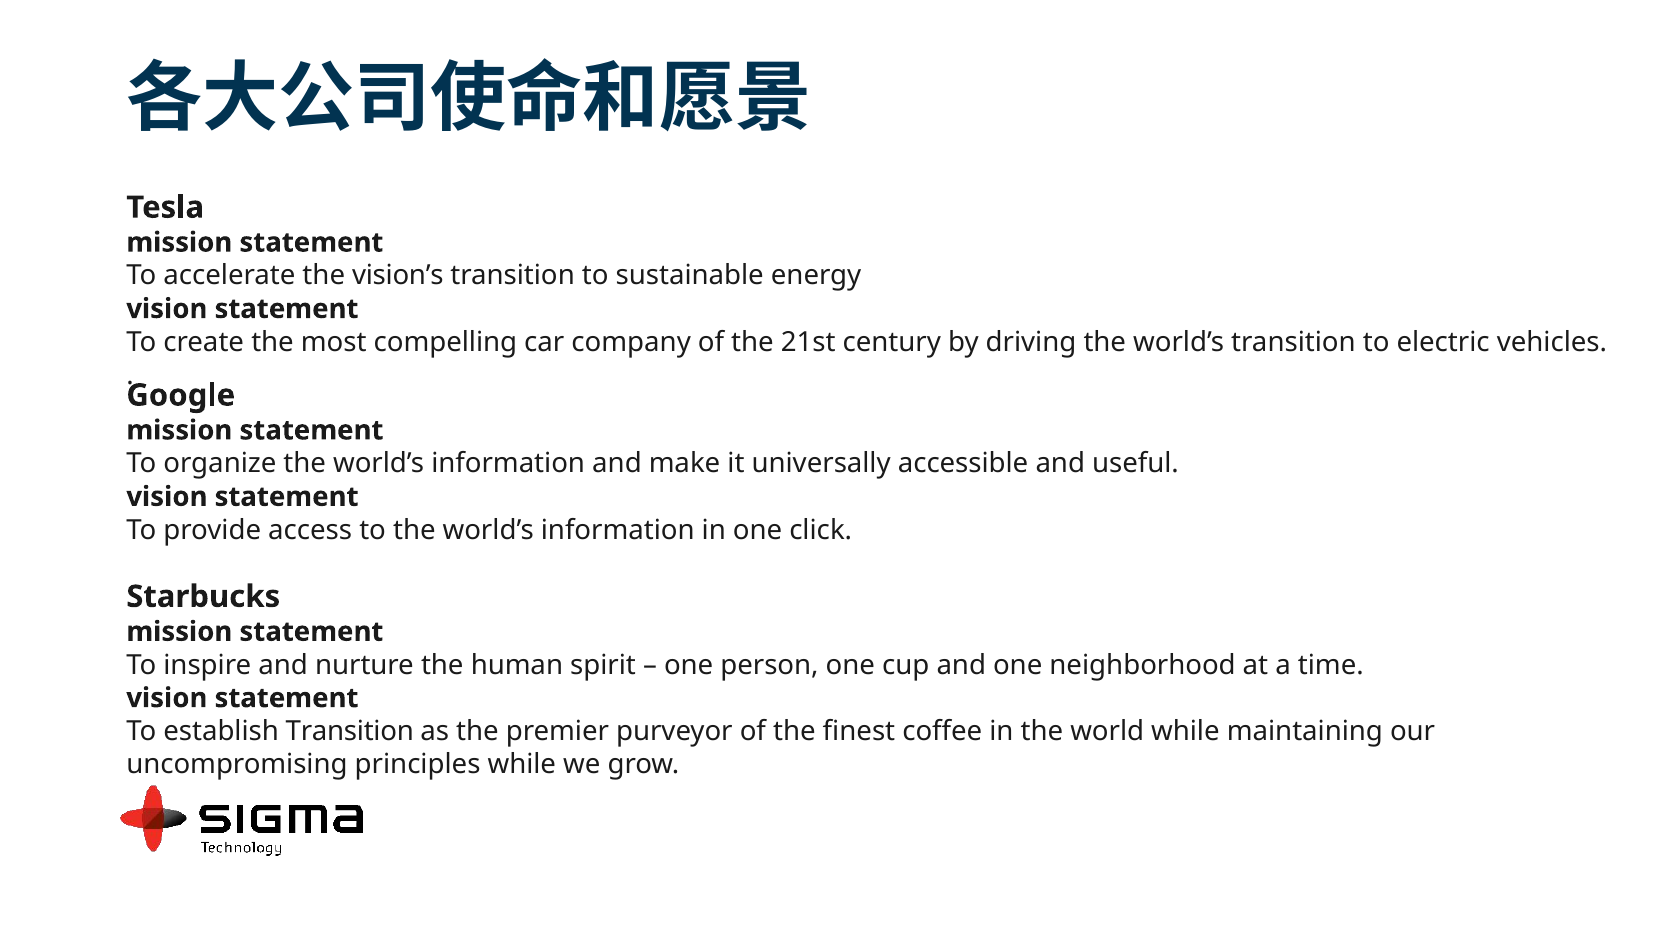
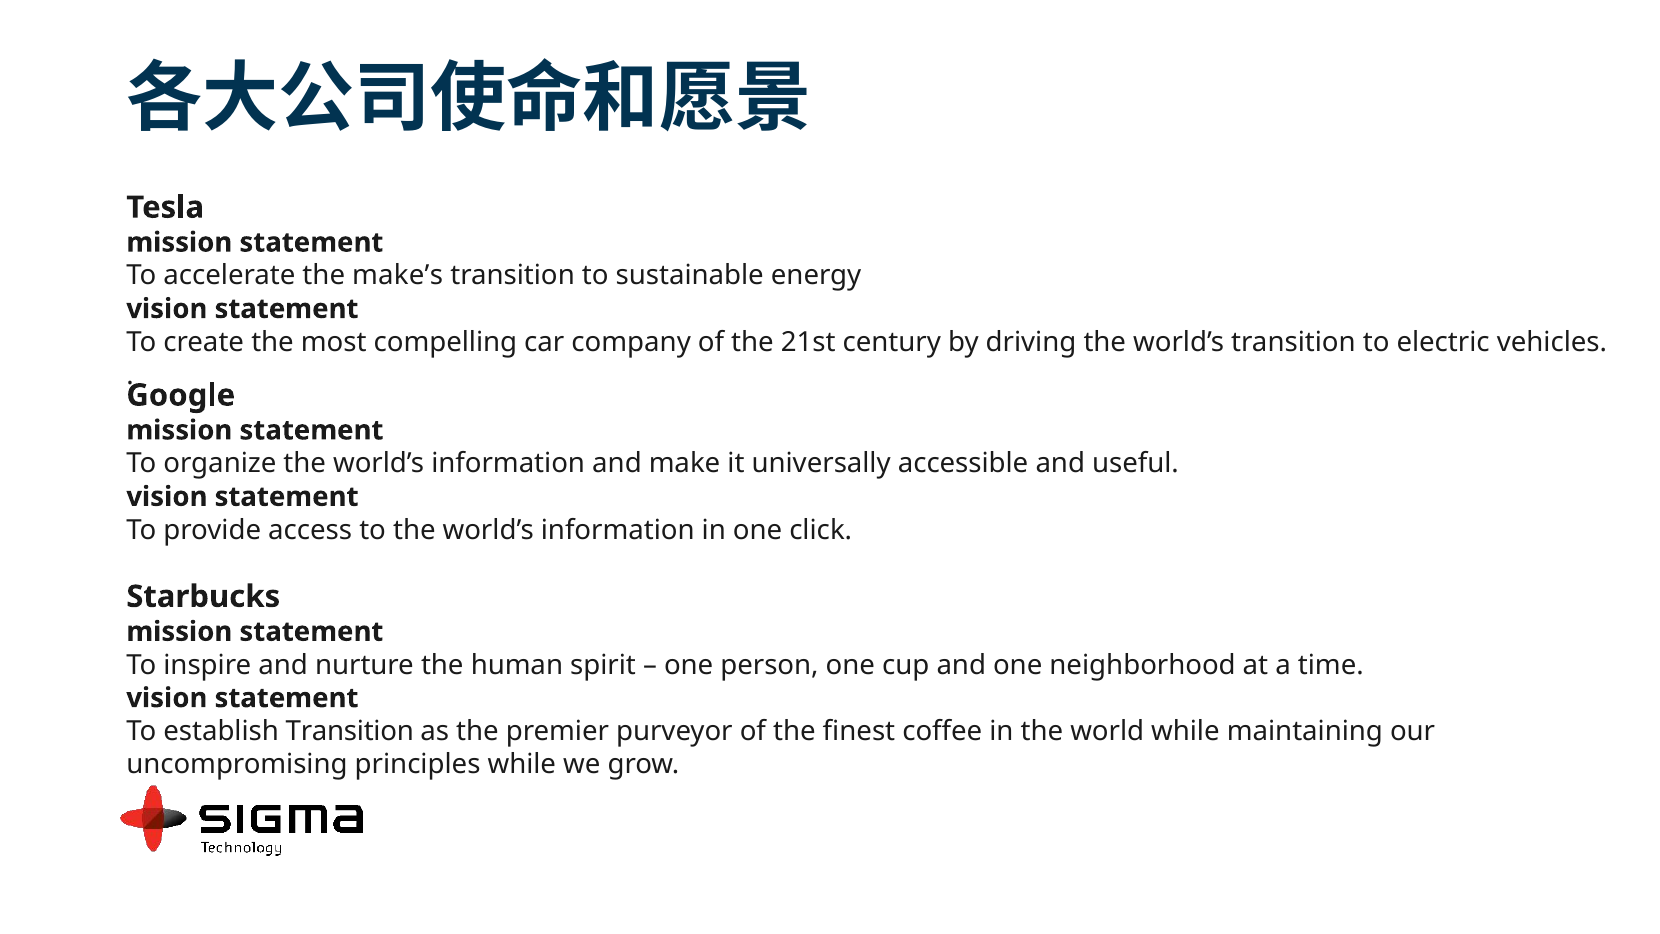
vision’s: vision’s -> make’s (398, 276)
